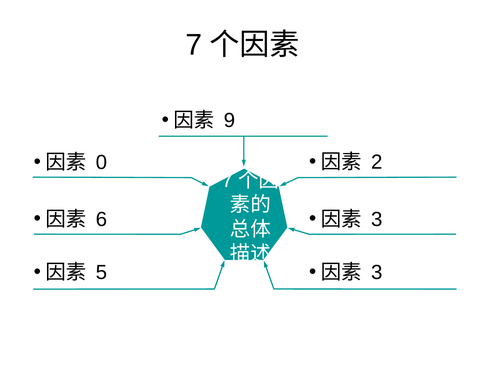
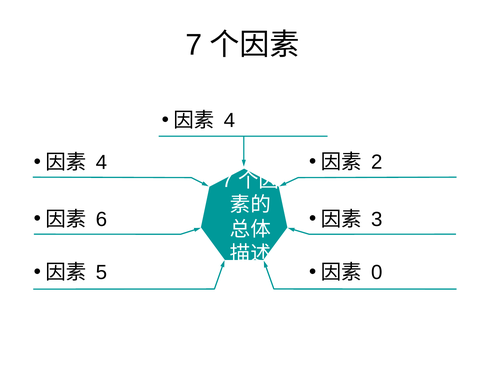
9: 9 -> 4 (230, 121)
0: 0 -> 4 (102, 163)
3: 3 -> 0 (377, 273)
